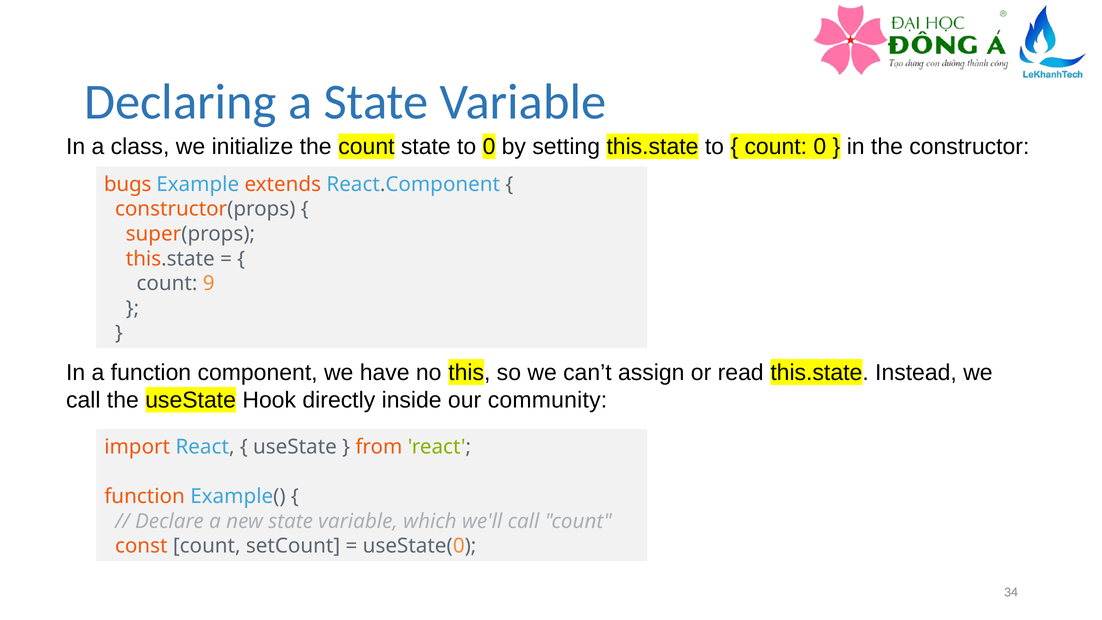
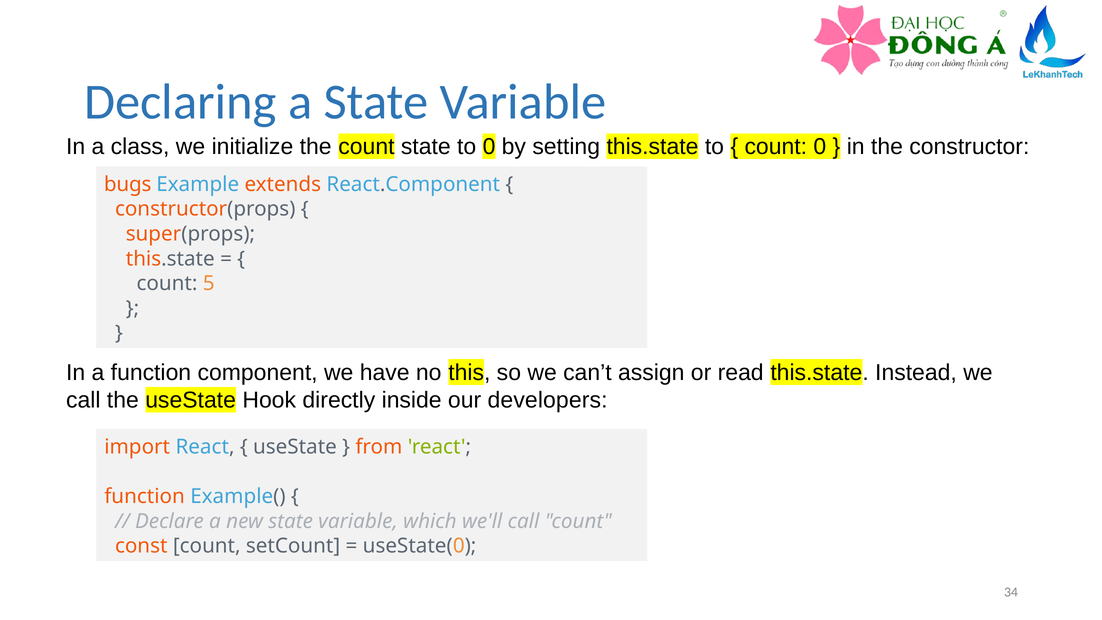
9: 9 -> 5 (209, 283)
community: community -> developers (548, 400)
